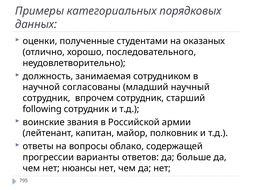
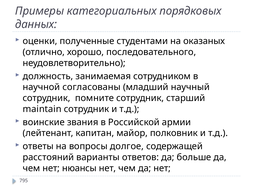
впрочем: впрочем -> помните (95, 98)
following: following -> maintain (42, 109)
облако: облако -> долгое (127, 146)
прогрессии: прогрессии -> расстояний (48, 157)
